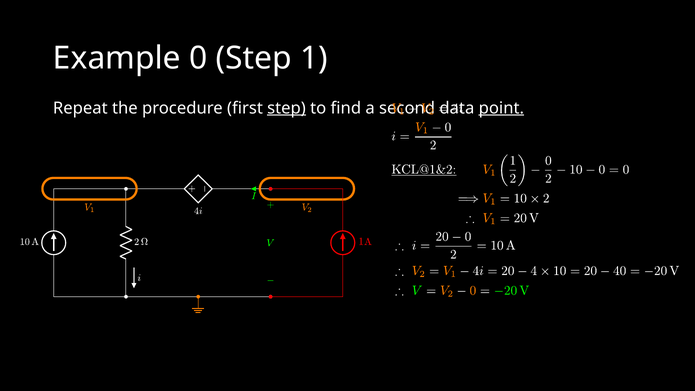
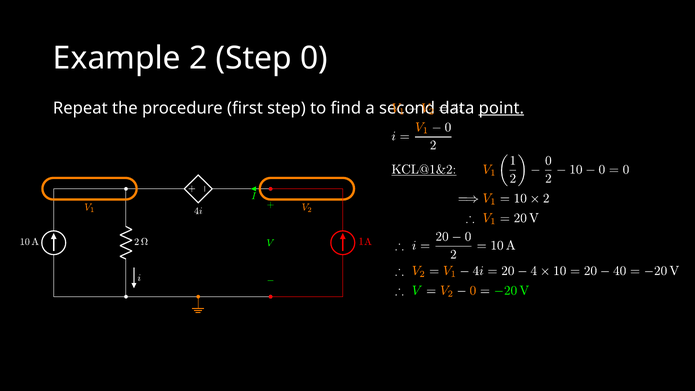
0: 0 -> 2 (198, 58)
1: 1 -> 0 (314, 58)
step underline: present -> none (287, 108)
